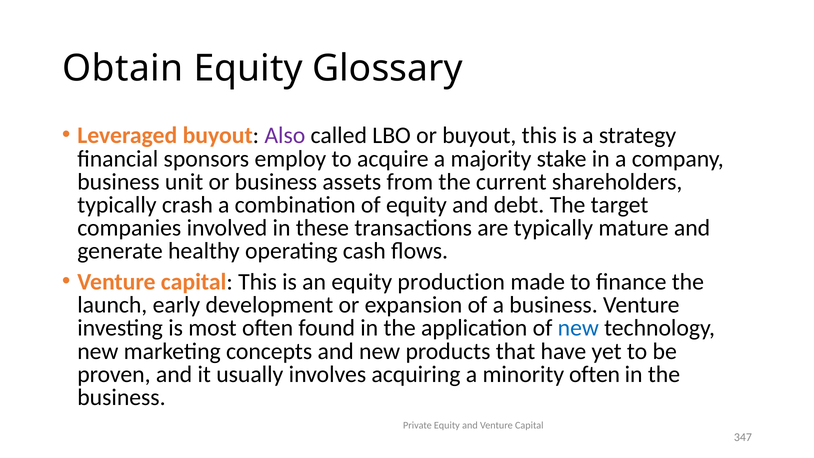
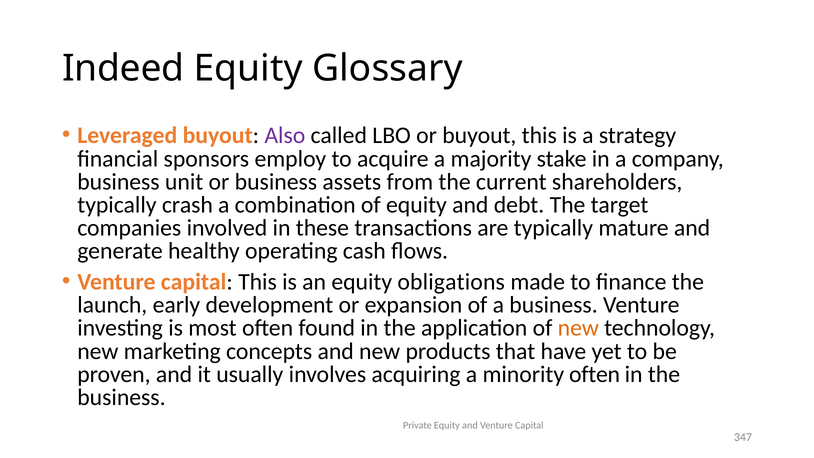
Obtain: Obtain -> Indeed (123, 68)
production: production -> obligations (451, 282)
new colour: blue -> orange (578, 328)
